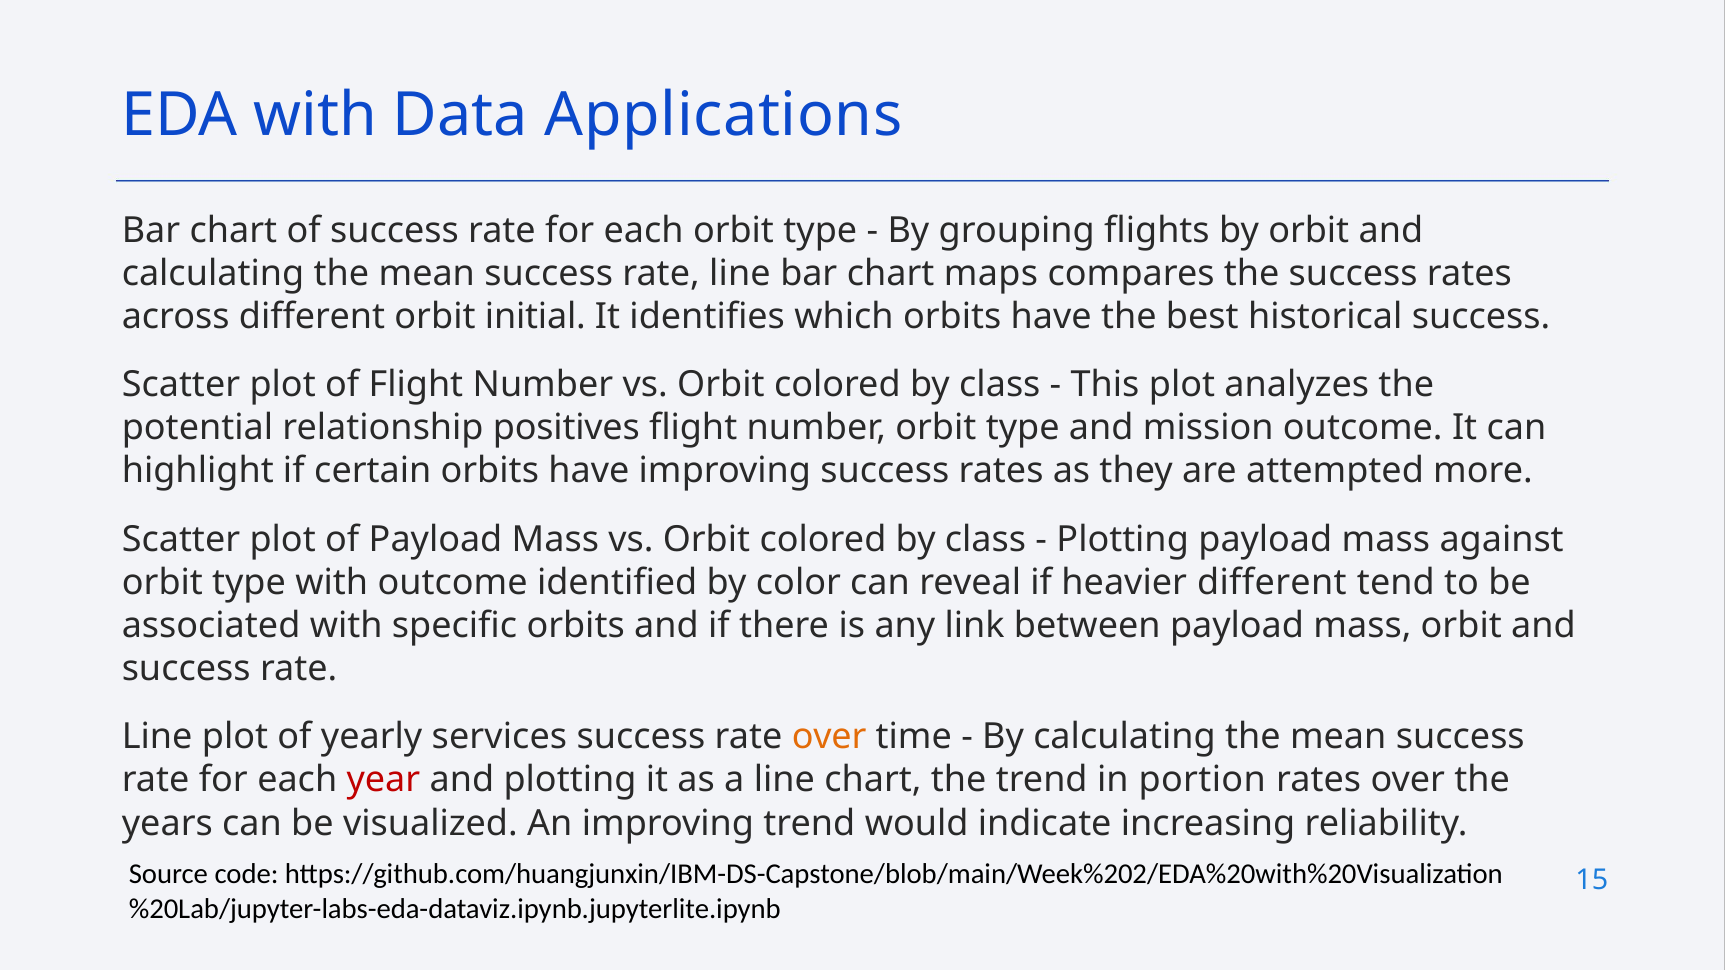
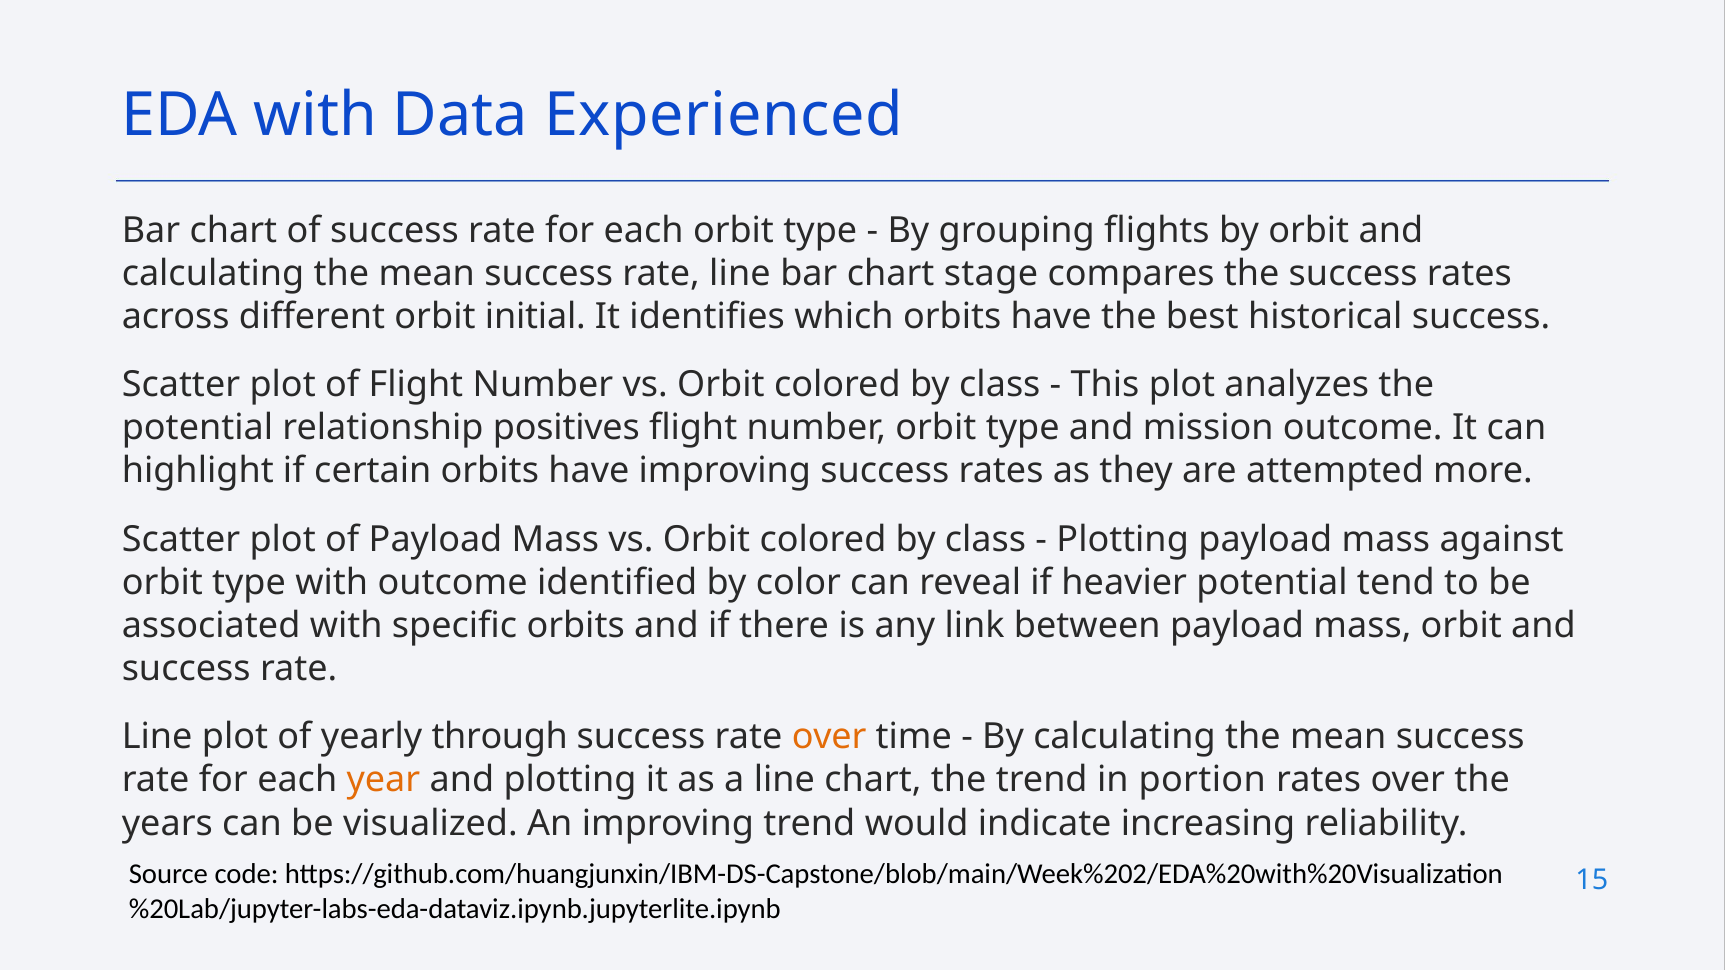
Applications: Applications -> Experienced (724, 115)
maps: maps -> stage (991, 273)
heavier different: different -> potential (1272, 583)
services: services -> through (500, 737)
year colour: red -> orange (383, 780)
